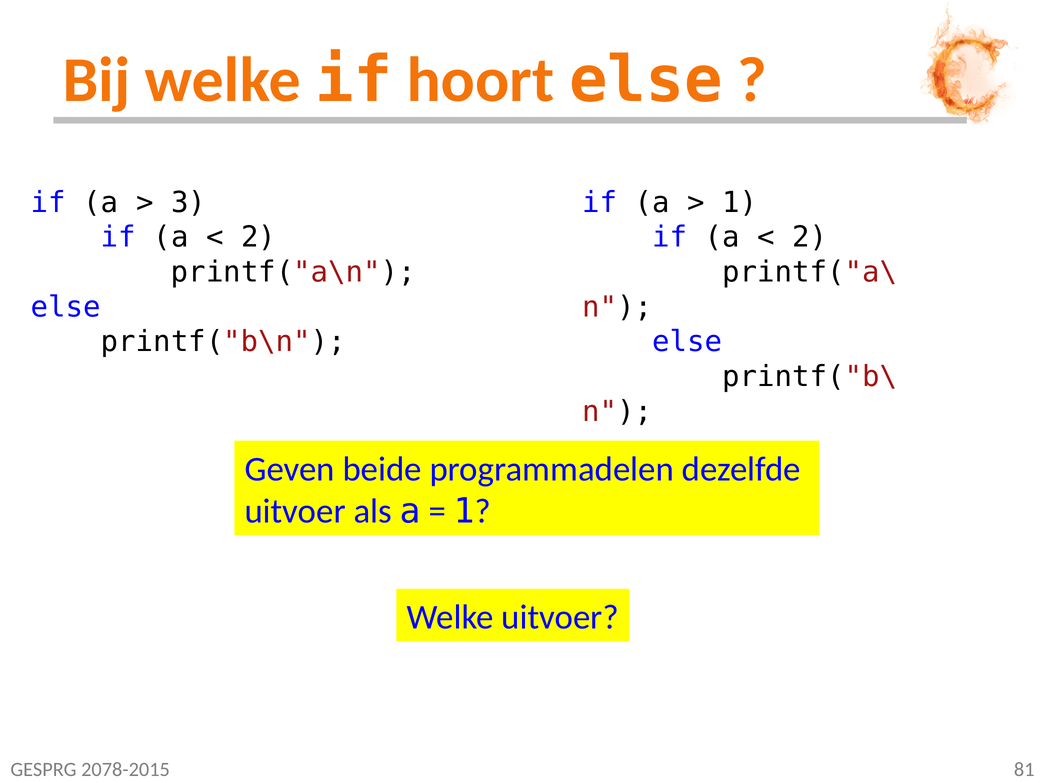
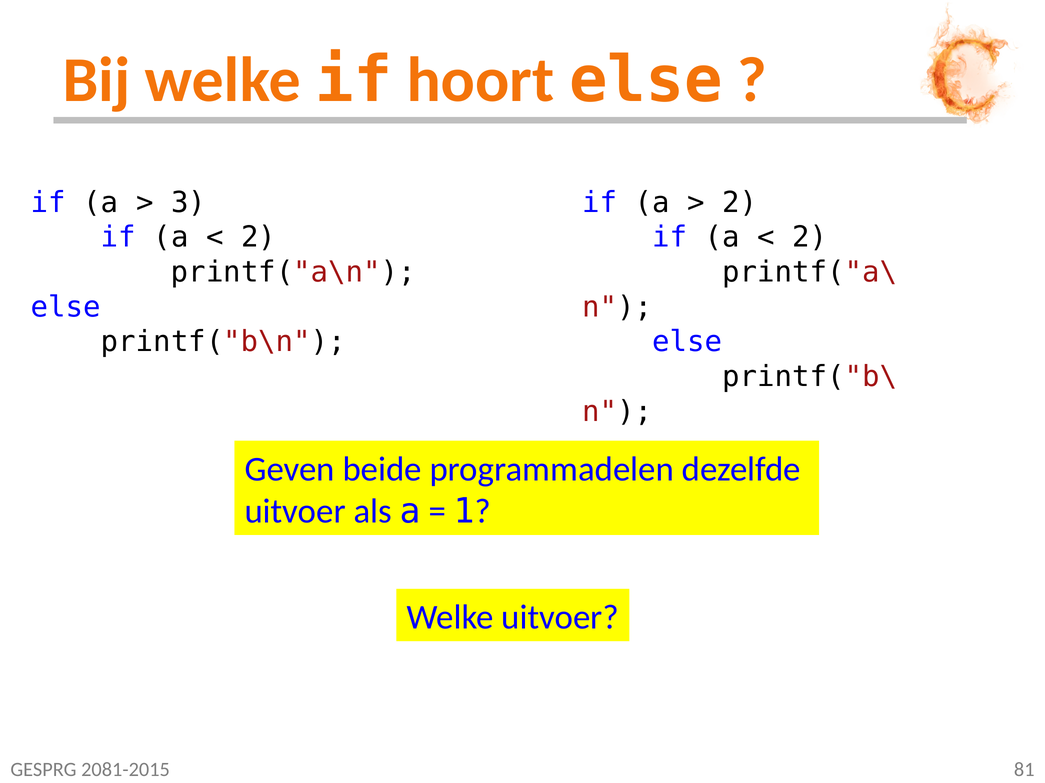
1: 1 -> 2 (740, 203)
2078-2015: 2078-2015 -> 2081-2015 (126, 770)
